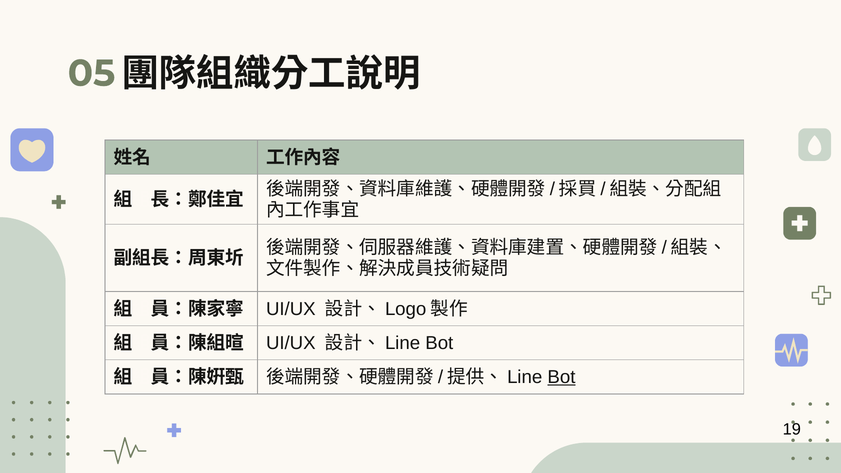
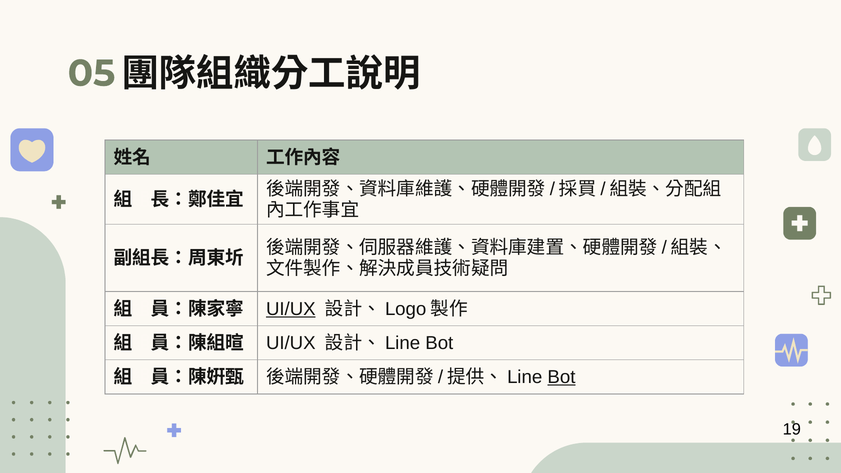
UI/UX underline: none -> present (291, 309)
